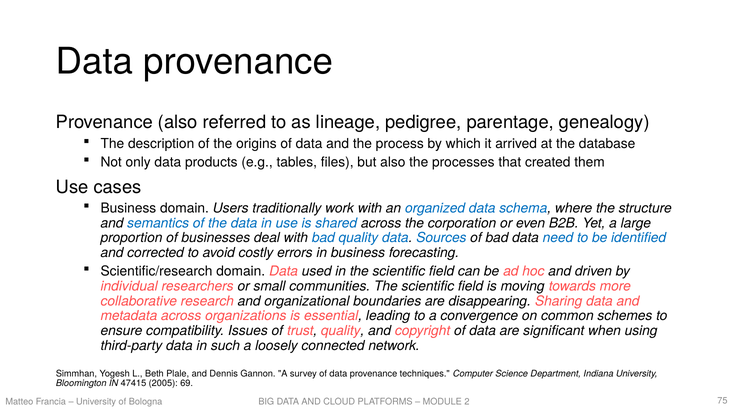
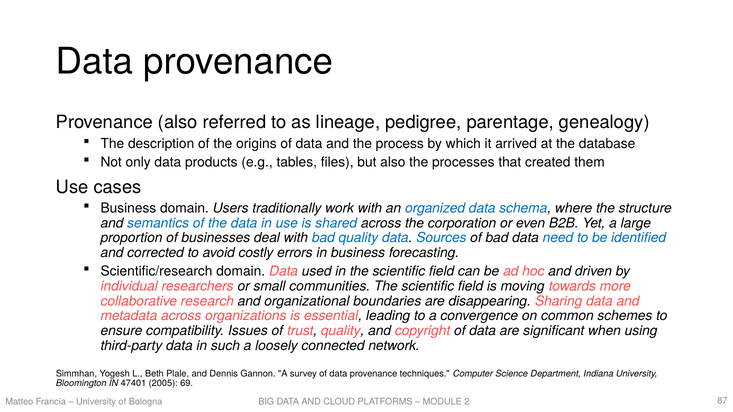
47415: 47415 -> 47401 (133, 384)
75: 75 -> 87 (722, 401)
